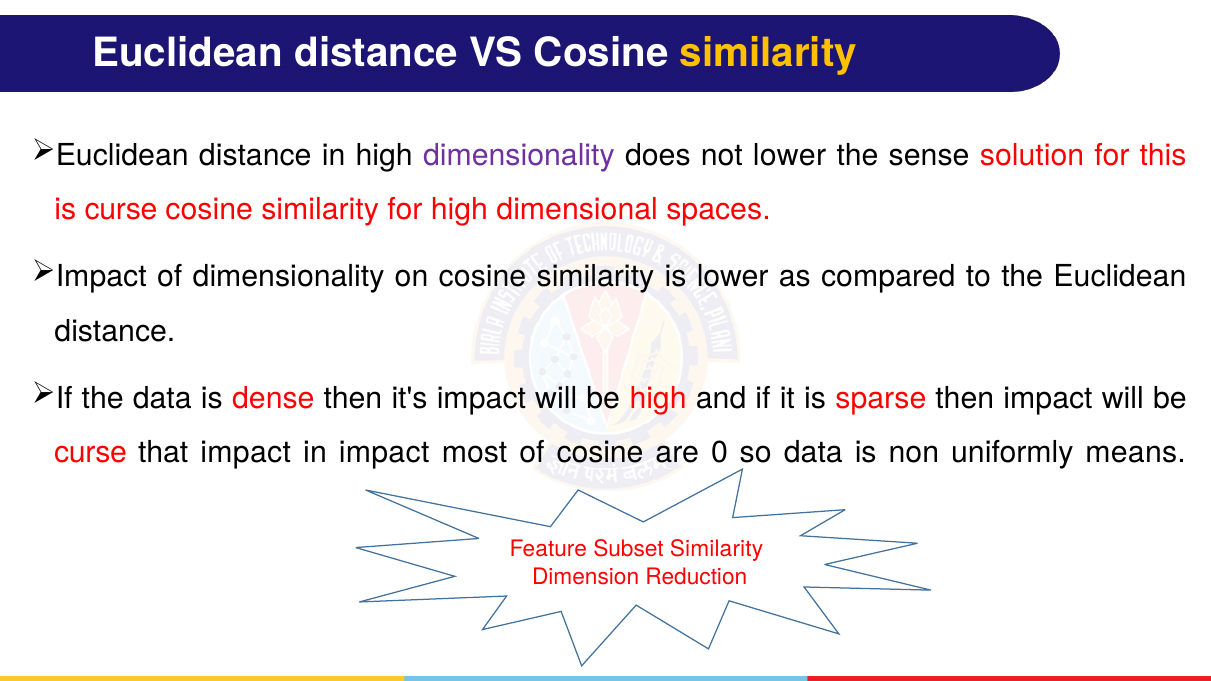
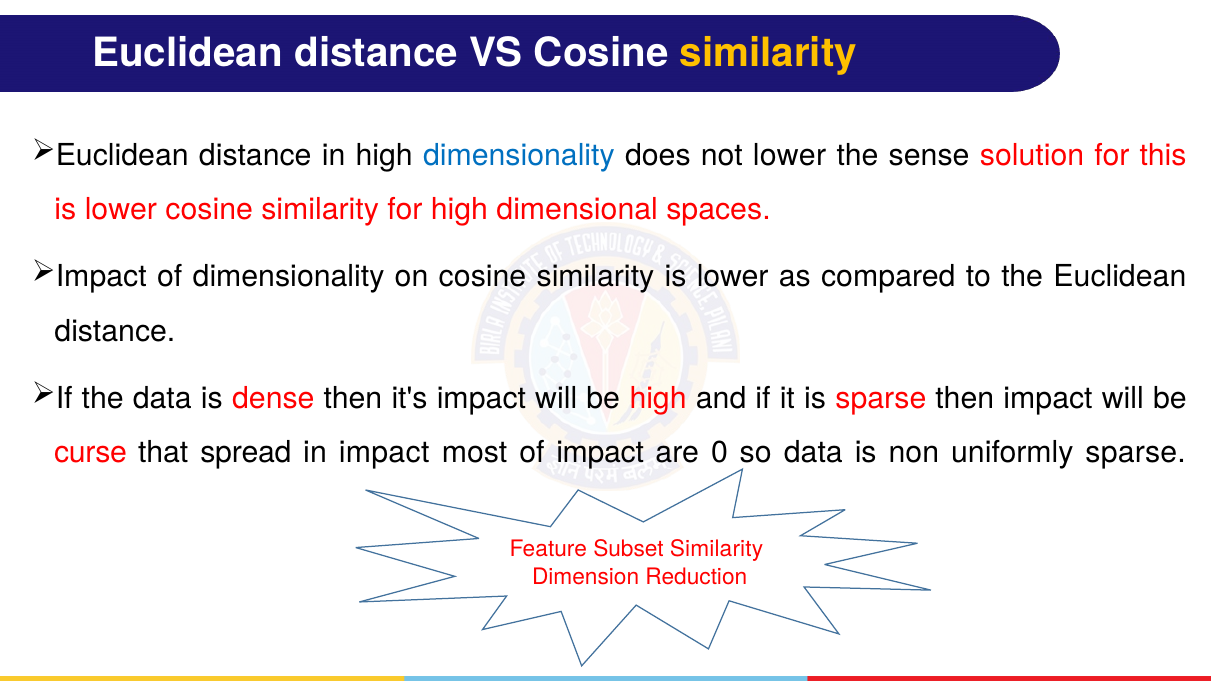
dimensionality colour: purple -> blue (519, 155)
curse: curse -> lower (121, 210)
that impact: impact -> spread (246, 453)
of cosine: cosine -> impact (600, 453)
uniformly means: means -> sparse (1136, 453)
